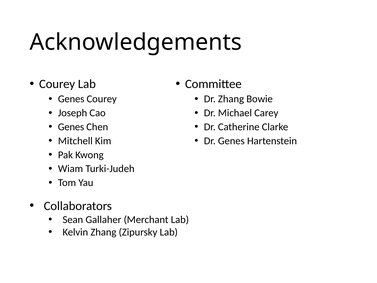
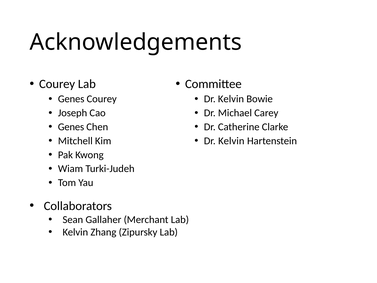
Zhang: Zhang -> Kelvin (231, 99)
Genes: Genes -> Kelvin (231, 141)
